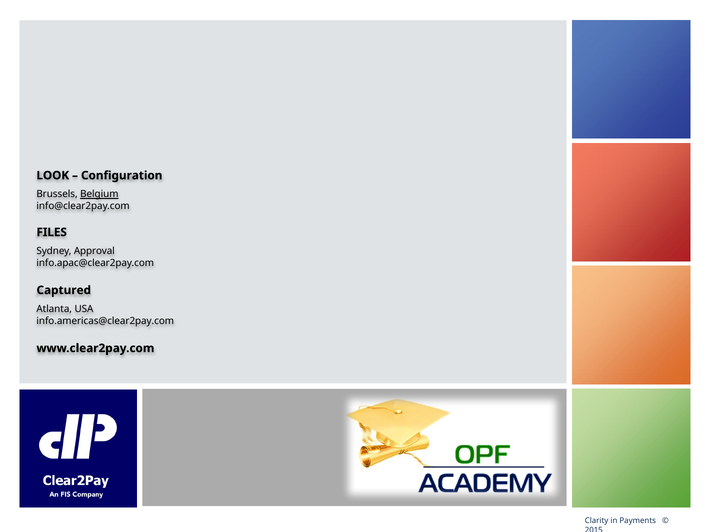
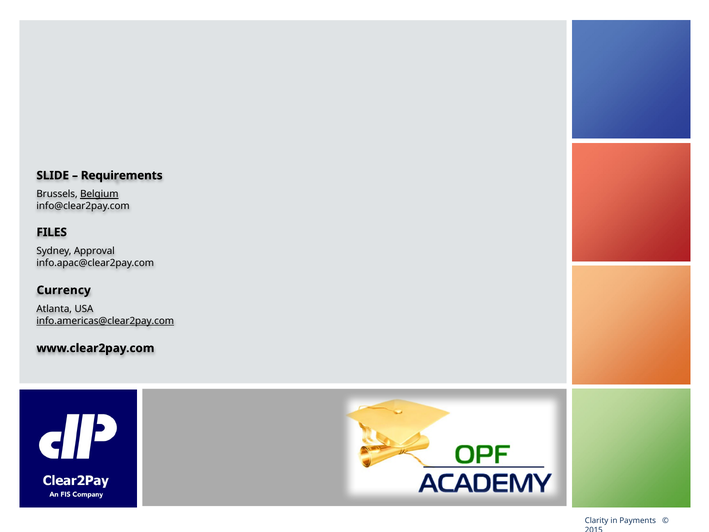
LOOK: LOOK -> SLIDE (53, 175)
Configuration: Configuration -> Requirements (122, 175)
Captured: Captured -> Currency (64, 290)
info.americas@clear2pay.com underline: none -> present (105, 321)
